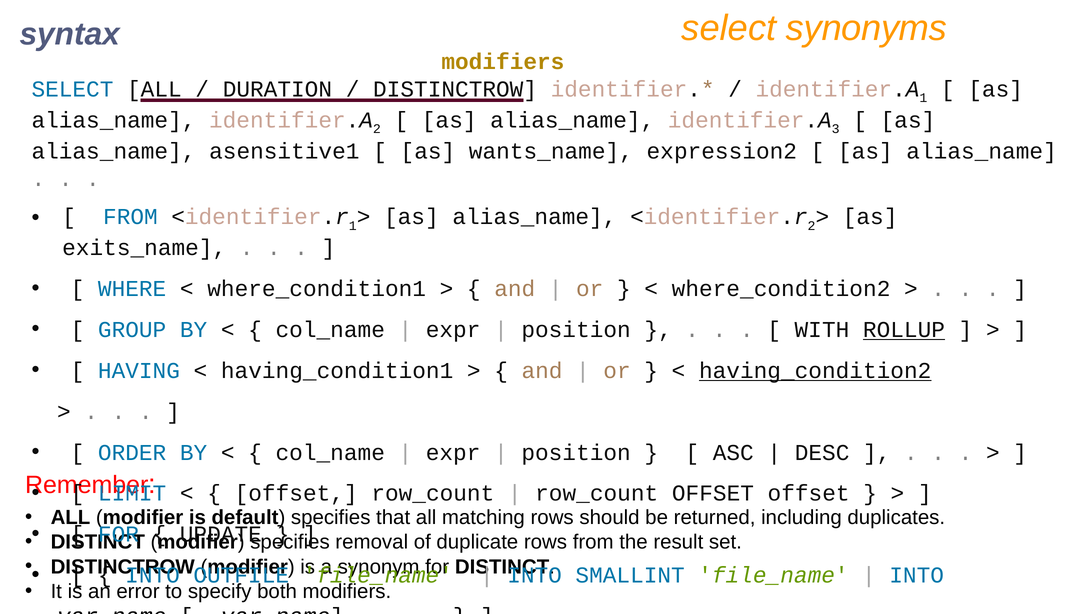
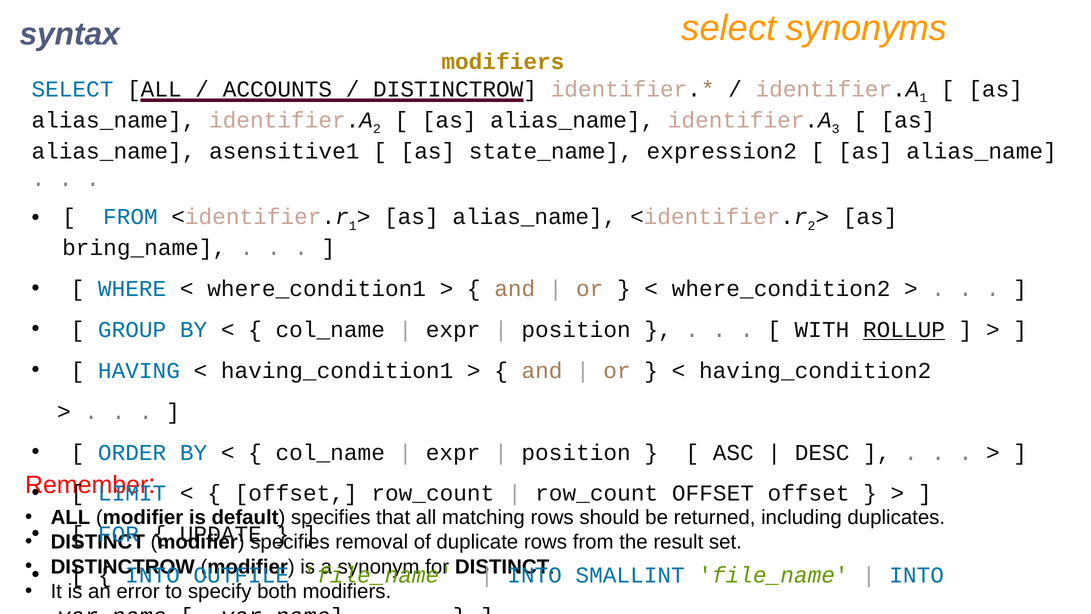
DURATION: DURATION -> ACCOUNTS (277, 89)
wants_name: wants_name -> state_name (551, 151)
exits_name: exits_name -> bring_name (144, 248)
having_condition2 underline: present -> none (815, 370)
